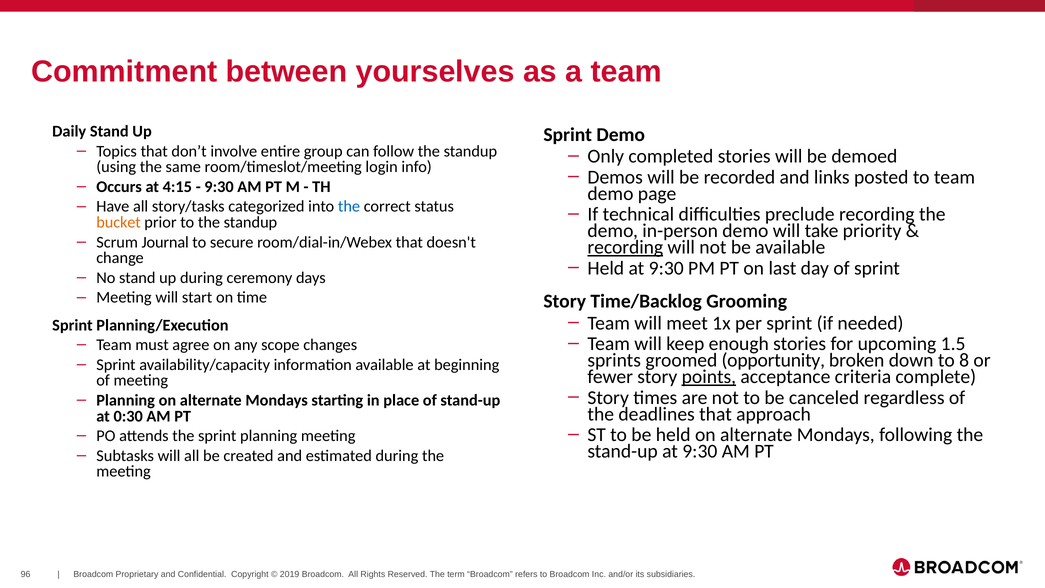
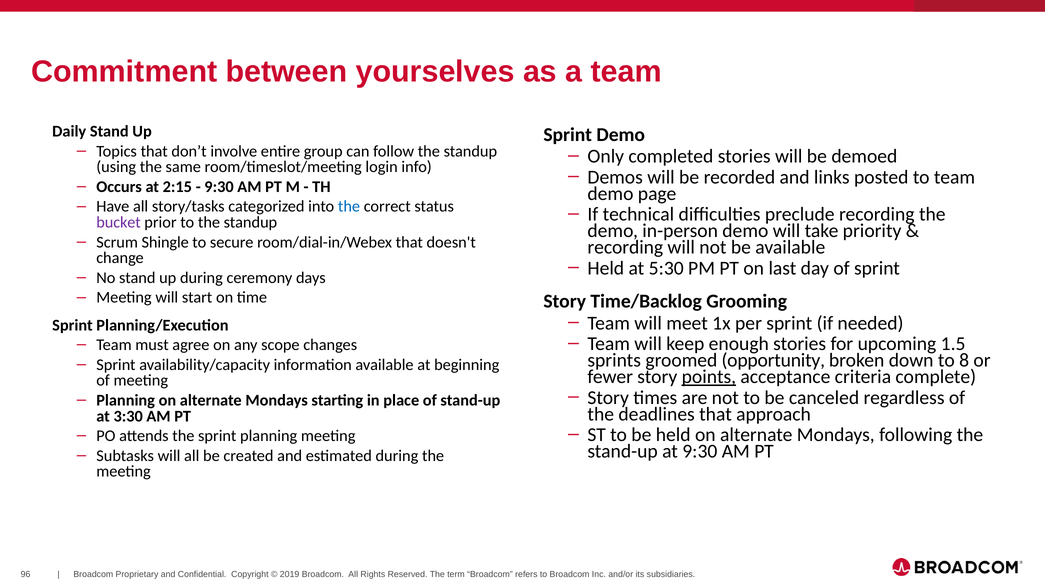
4:15: 4:15 -> 2:15 (177, 187)
bucket colour: orange -> purple (119, 222)
Journal: Journal -> Shingle (165, 242)
recording underline: present -> none (625, 247)
Held at 9:30: 9:30 -> 5:30 (666, 268)
0:30: 0:30 -> 3:30 (128, 416)
